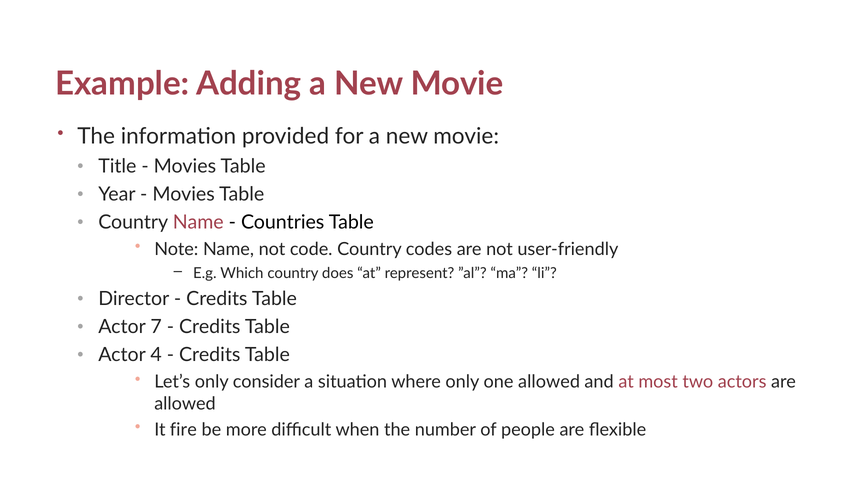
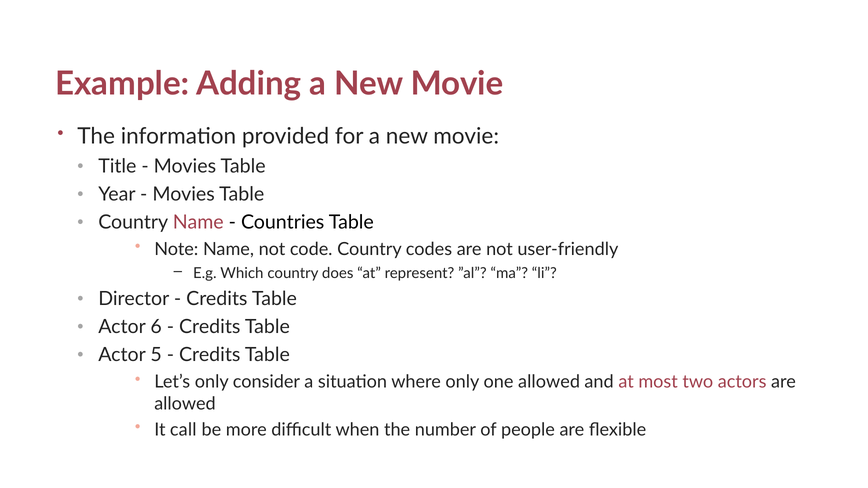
7: 7 -> 6 (156, 327)
4: 4 -> 5 (156, 355)
fire: fire -> call (183, 430)
